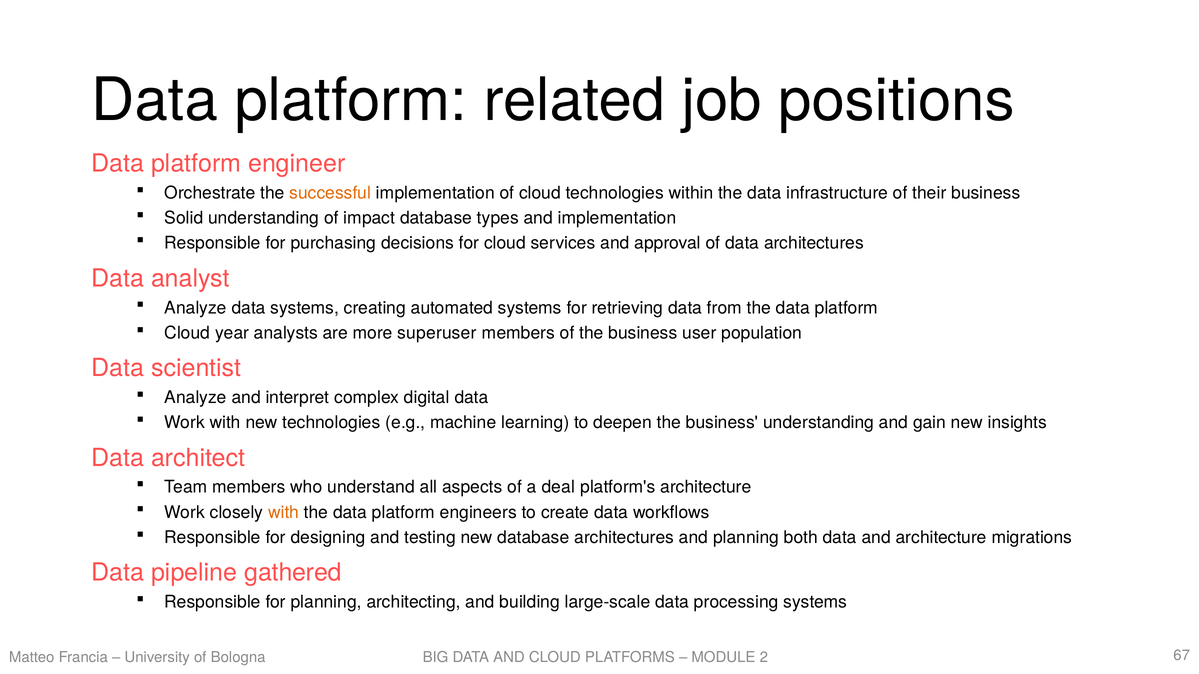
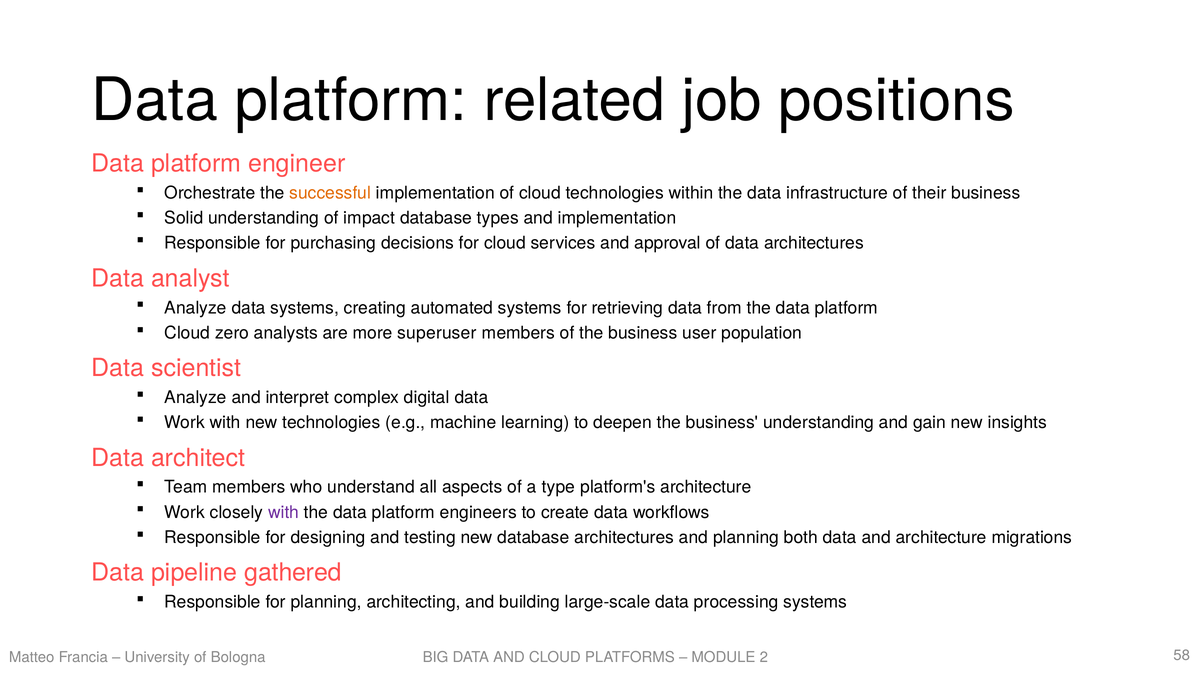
year: year -> zero (232, 333)
deal: deal -> type (558, 487)
with colour: orange -> purple (284, 513)
67: 67 -> 58 (1182, 656)
